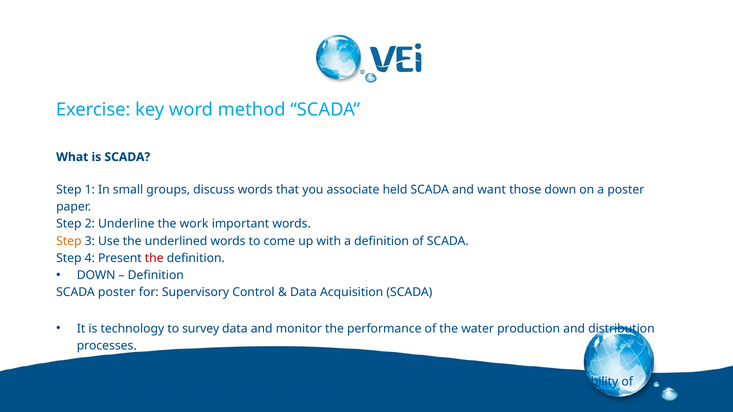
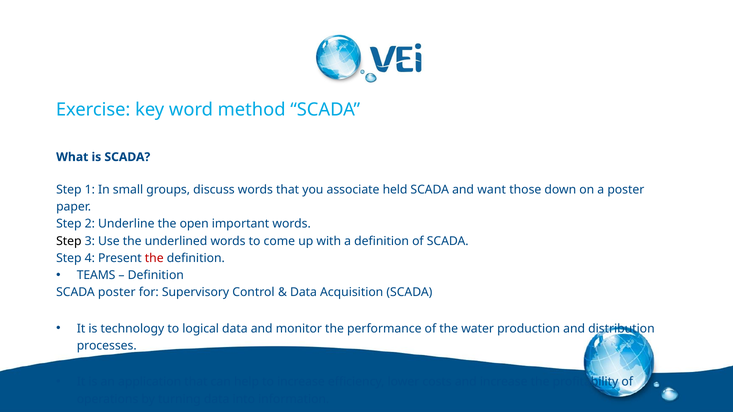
work: work -> open (194, 224)
Step colour: orange -> black (69, 241)
DOWN: DOWN -> TEAMS (96, 275)
survey: survey -> logical (201, 329)
